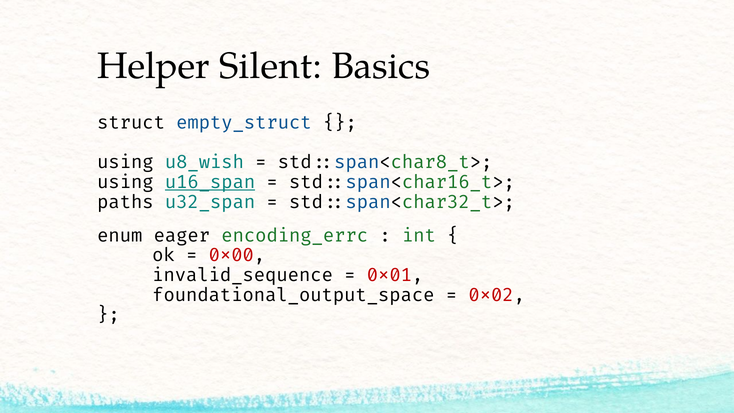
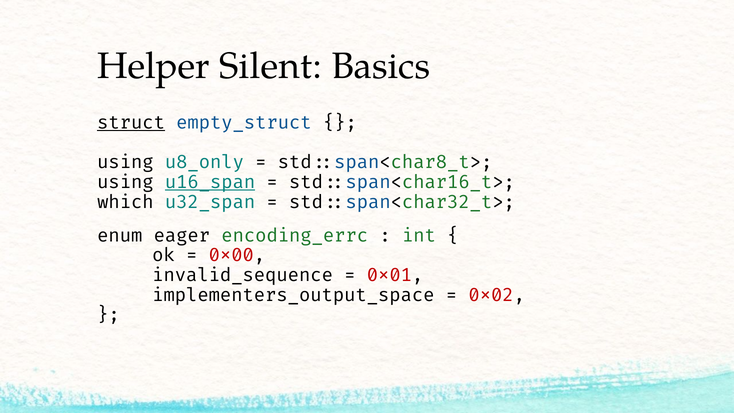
struct underline: none -> present (131, 123)
u8_wish: u8_wish -> u8_only (204, 162)
paths: paths -> which (125, 202)
foundational_output_space: foundational_output_space -> implementers_output_space (293, 295)
